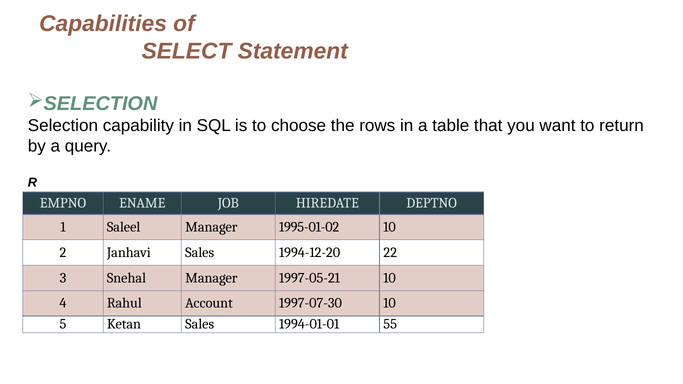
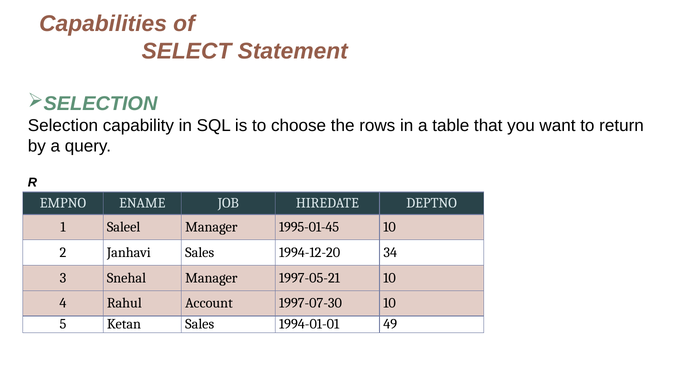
1995-01-02: 1995-01-02 -> 1995-01-45 (309, 227)
22: 22 -> 34 (390, 253)
55: 55 -> 49 (390, 324)
